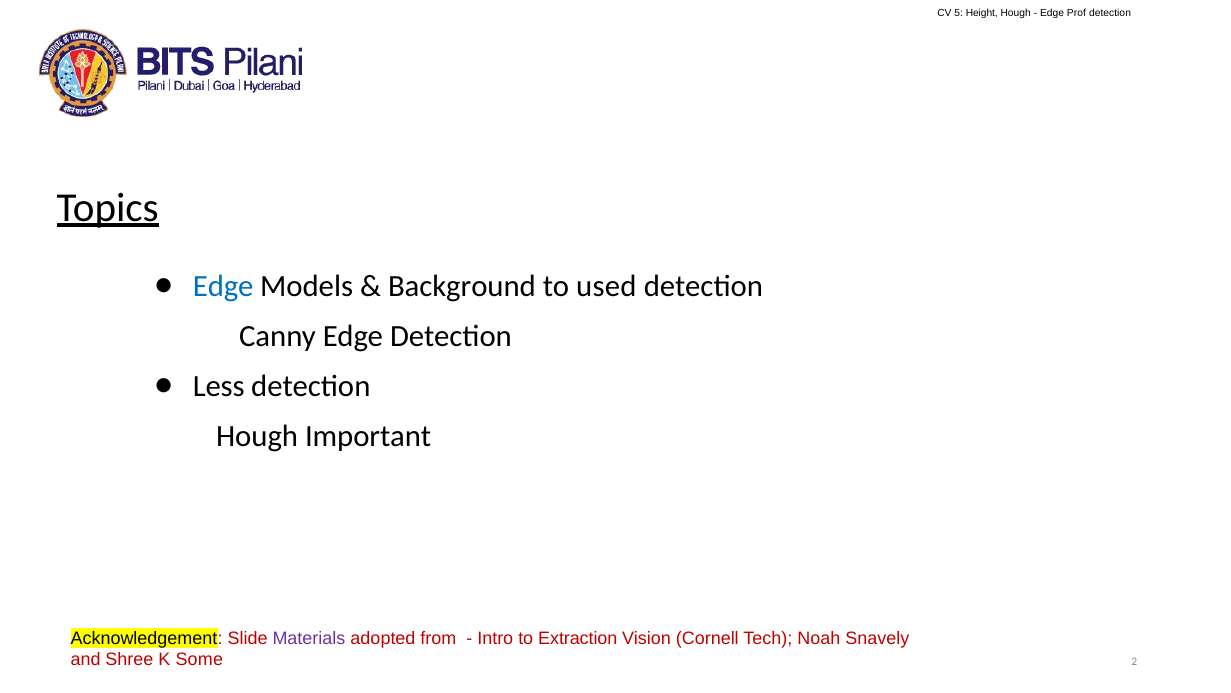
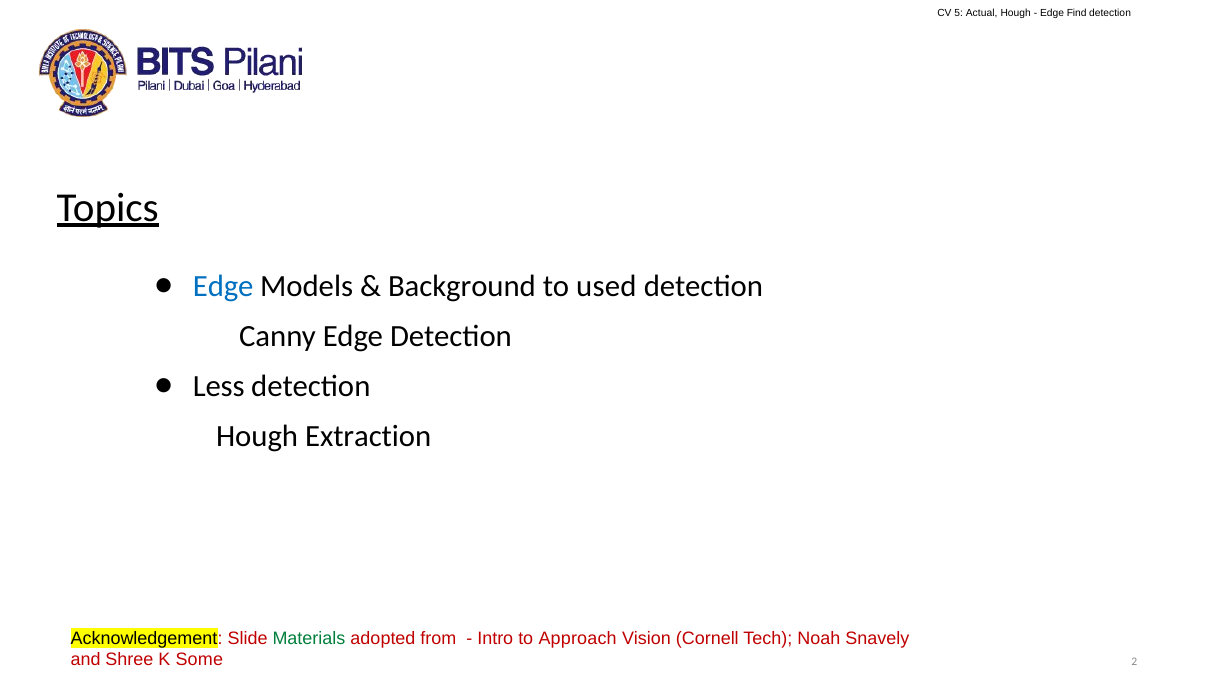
Height: Height -> Actual (982, 13)
Prof: Prof -> Find (1077, 13)
Important: Important -> Extraction (368, 436)
Materials colour: purple -> green (309, 638)
Extraction: Extraction -> Approach (578, 638)
